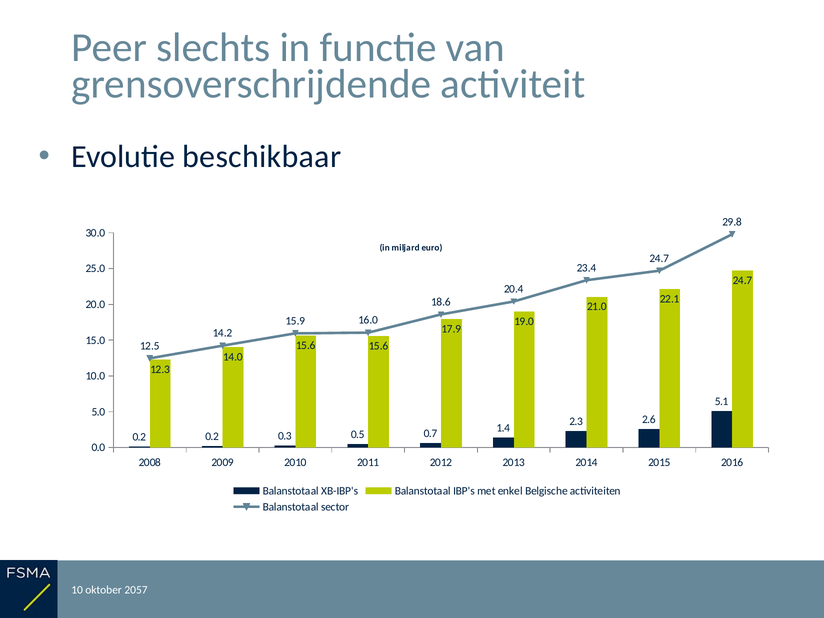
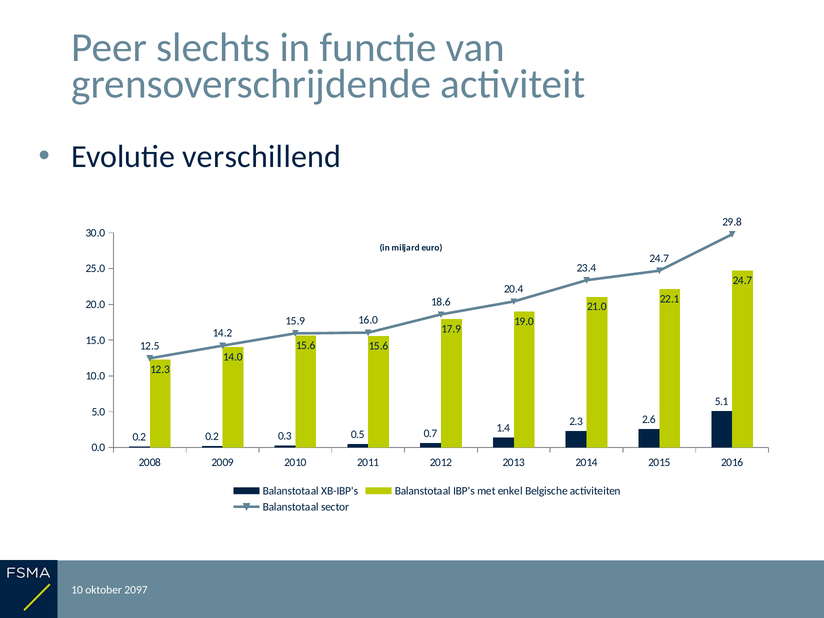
beschikbaar: beschikbaar -> verschillend (262, 157)
2057: 2057 -> 2097 (136, 590)
